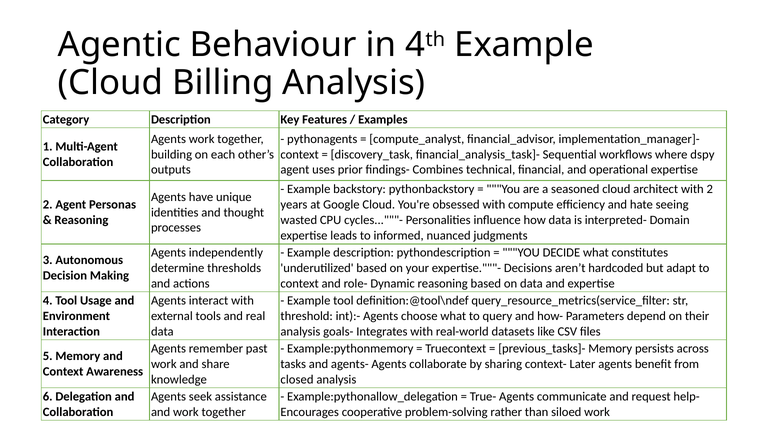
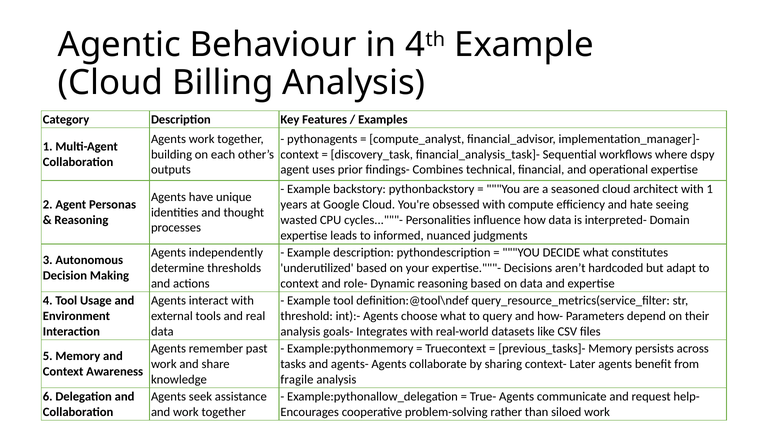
with 2: 2 -> 1 (710, 189)
closed: closed -> fragile (297, 379)
